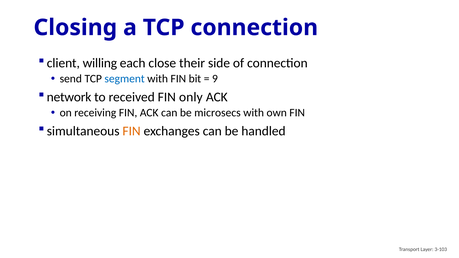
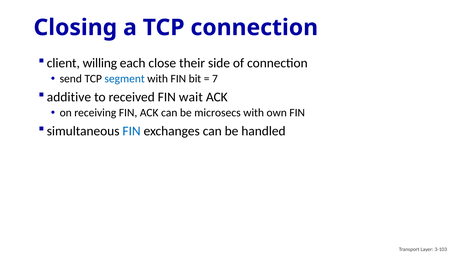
9: 9 -> 7 (215, 79)
network: network -> additive (69, 97)
only: only -> wait (191, 97)
FIN colour: orange -> blue (132, 131)
